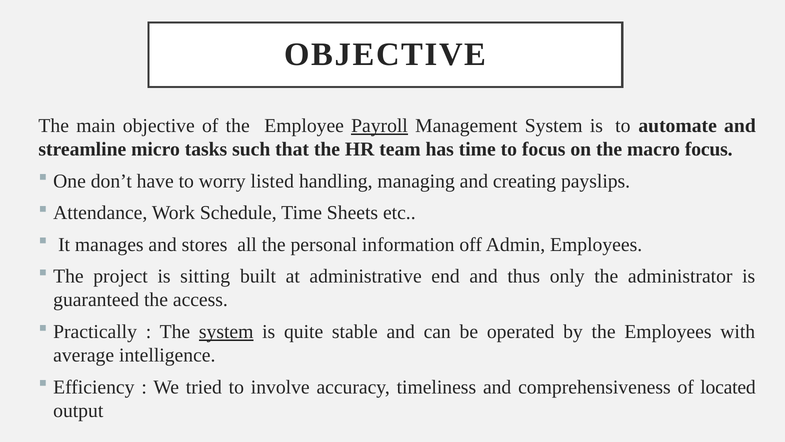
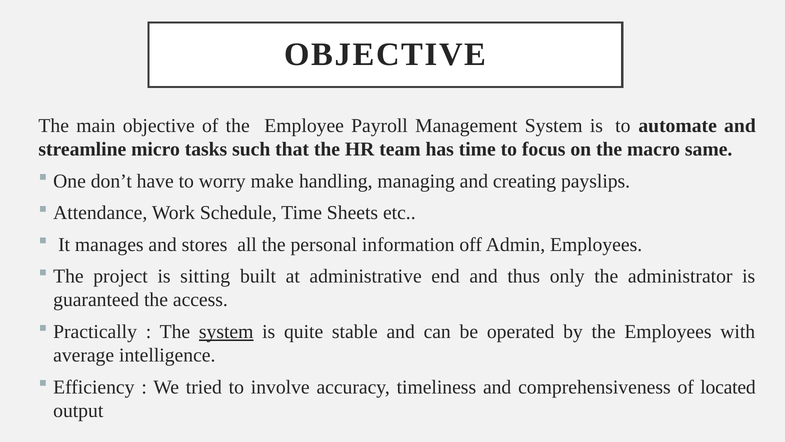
Payroll underline: present -> none (380, 126)
macro focus: focus -> same (709, 149)
listed: listed -> make (272, 181)
